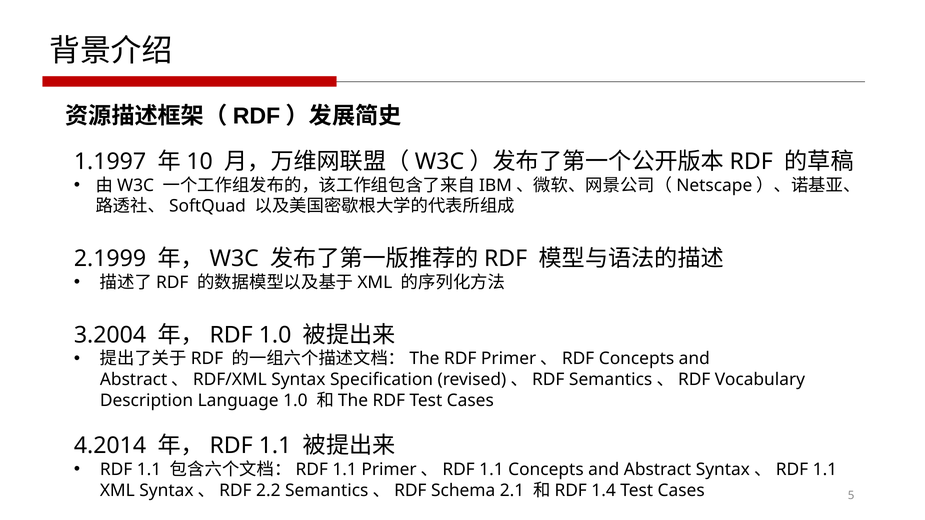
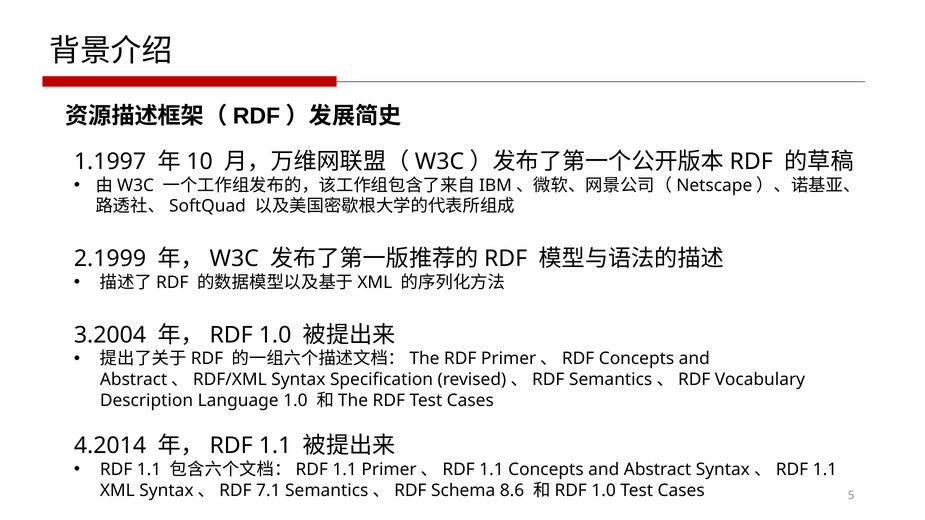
2.2: 2.2 -> 7.1 (268, 491)
2.1: 2.1 -> 8.6 (512, 491)
1.4: 1.4 -> 1.0 (604, 491)
